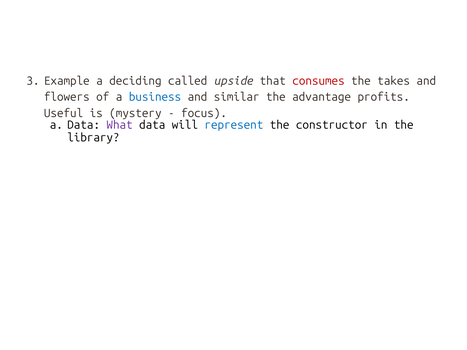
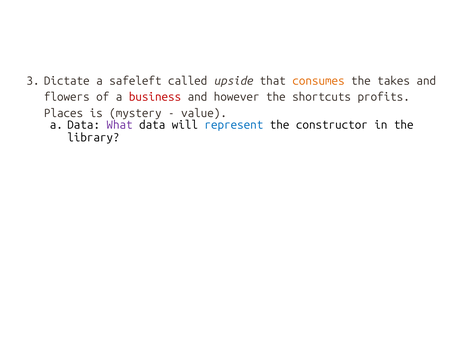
Example: Example -> Dictate (67, 81)
deciding: deciding -> safeleft (135, 81)
consumes colour: red -> orange (319, 81)
business colour: blue -> red (155, 97)
similar: similar -> however (237, 97)
advantage: advantage -> shortcuts (322, 97)
Useful: Useful -> Places (64, 113)
focus: focus -> value (204, 113)
